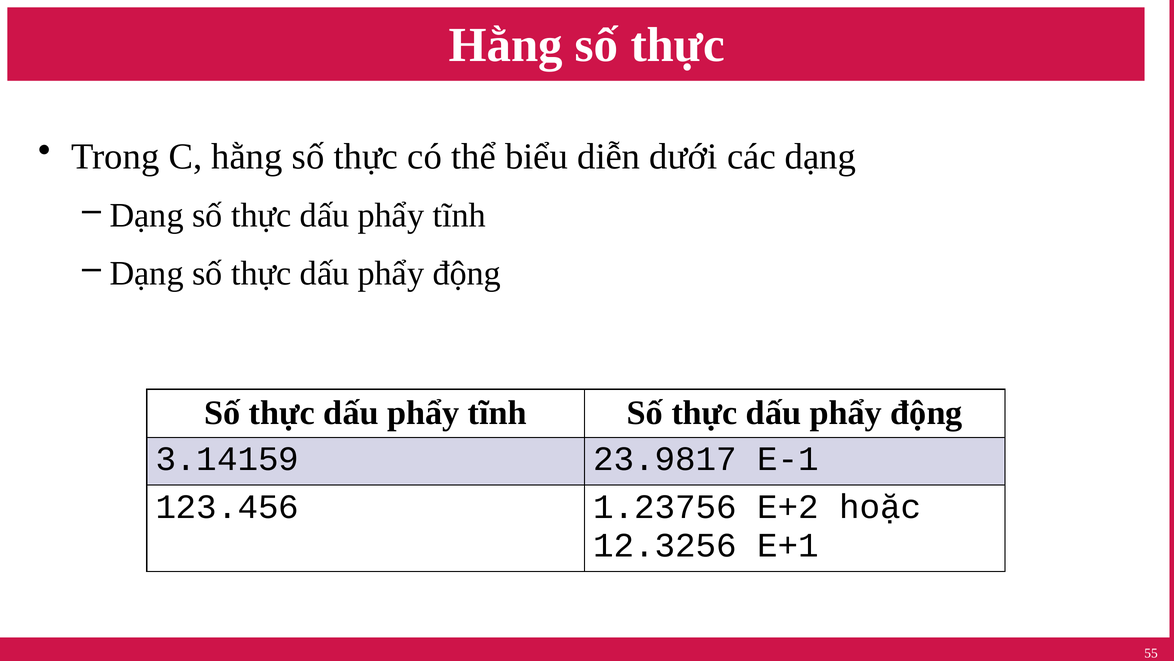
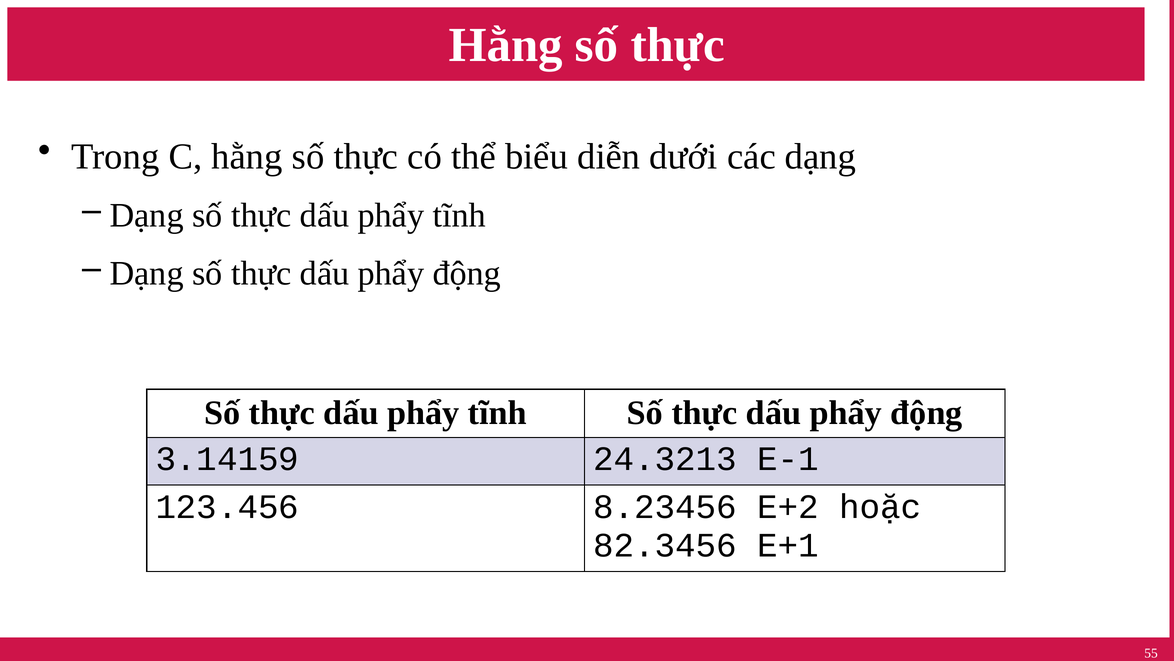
23.9817: 23.9817 -> 24.3213 (665, 459)
1.23756: 1.23756 -> 8.23456 (665, 506)
12.3256: 12.3256 -> 82.3456 (665, 545)
